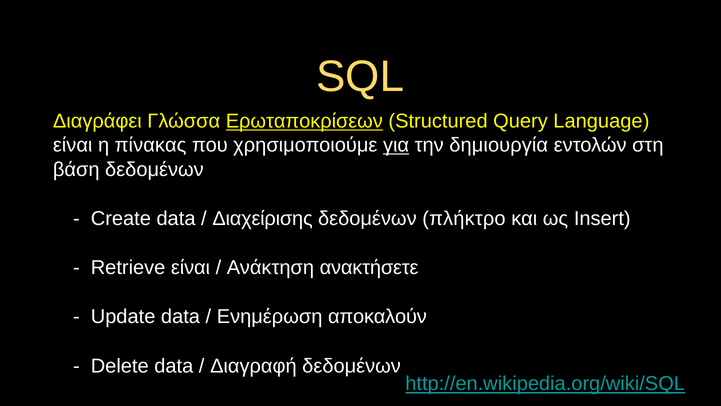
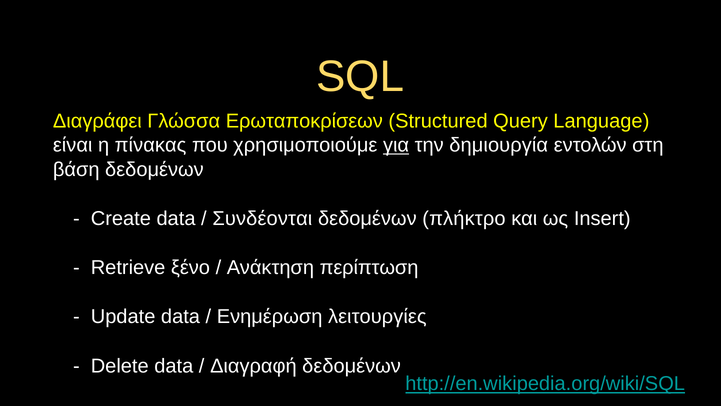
Ερωταποκρίσεων underline: present -> none (304, 121)
Διαχείρισης: Διαχείρισης -> Συνδέονται (262, 218)
Retrieve είναι: είναι -> ξένο (190, 267)
ανακτήσετε: ανακτήσετε -> περίπτωση (369, 267)
αποκαλούν: αποκαλούν -> λειτουργίες (377, 316)
